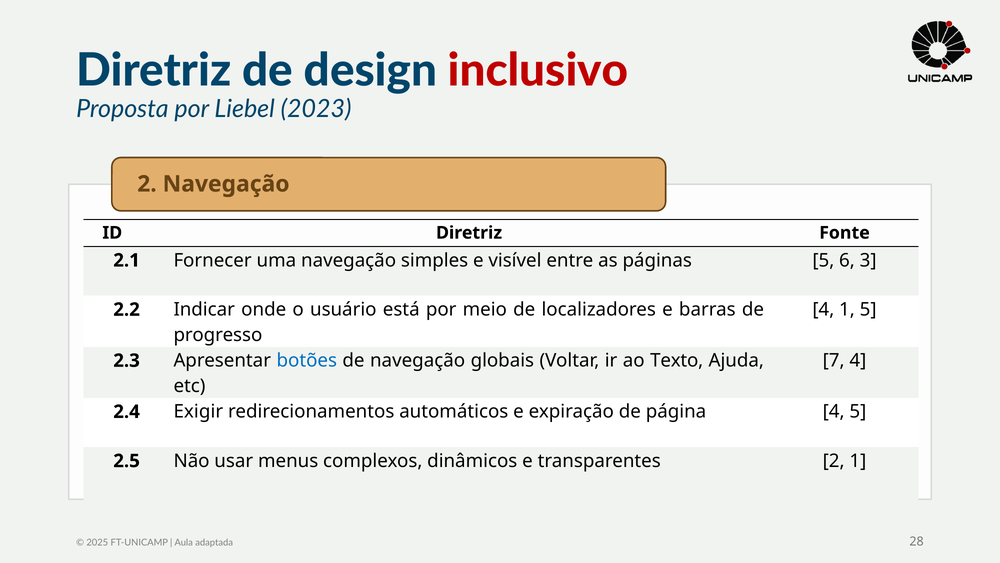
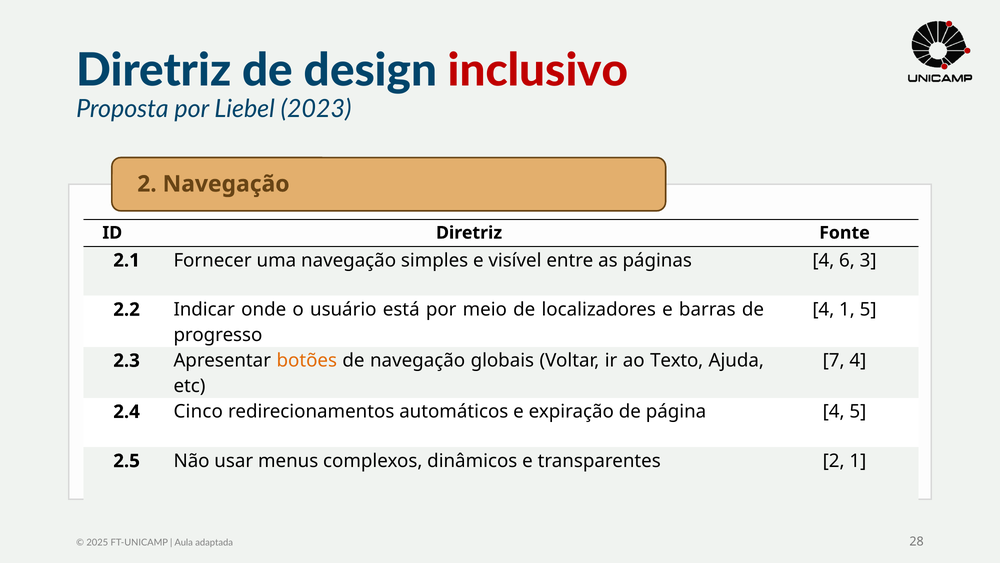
páginas 5: 5 -> 4 (823, 260)
botões colour: blue -> orange (307, 360)
Exigir: Exigir -> Cinco (198, 411)
